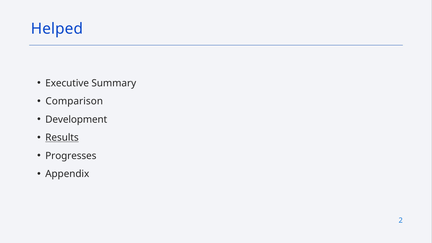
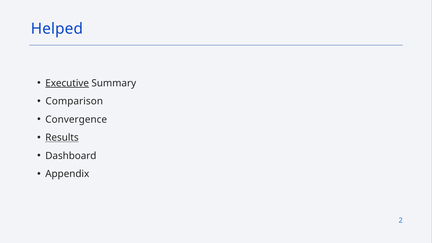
Executive underline: none -> present (67, 83)
Development: Development -> Convergence (76, 119)
Progresses: Progresses -> Dashboard (71, 156)
